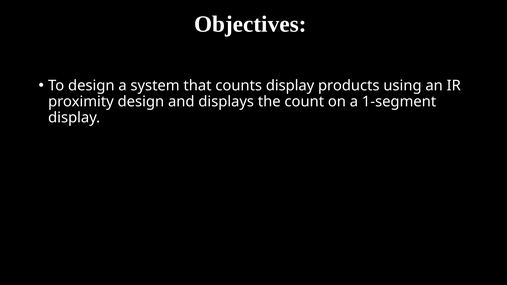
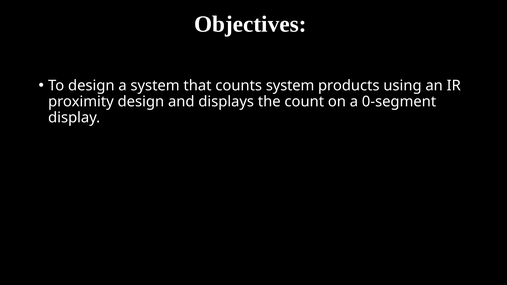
counts display: display -> system (290, 86)
1-segment: 1-segment -> 0-segment (399, 102)
